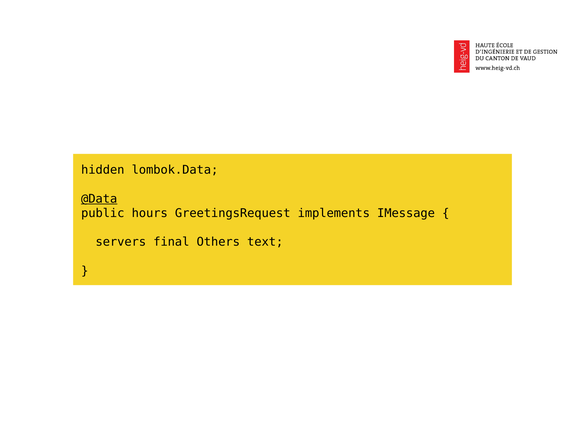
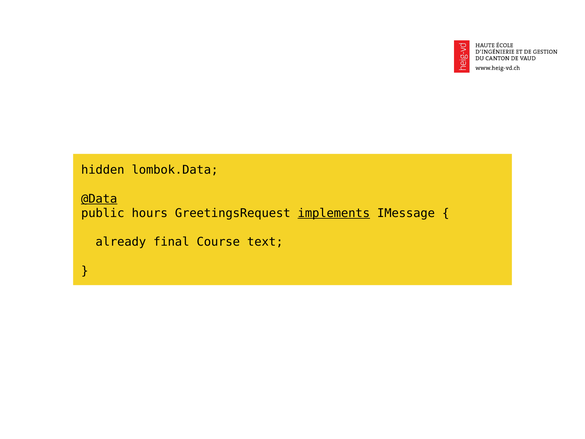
implements underline: none -> present (334, 213)
servers: servers -> already (121, 242)
Others: Others -> Course (218, 242)
